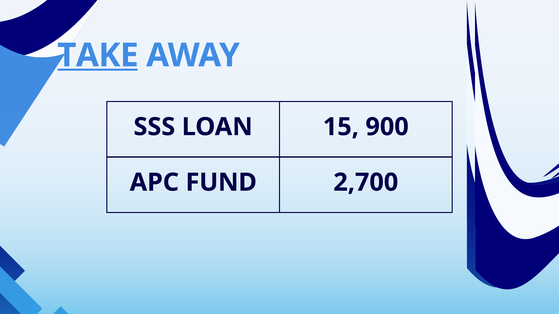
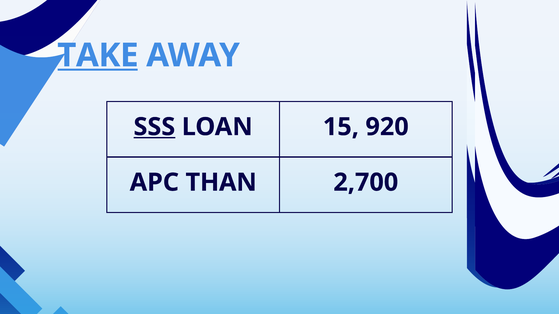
SSS underline: none -> present (154, 127)
900: 900 -> 920 (387, 127)
FUND: FUND -> THAN (221, 183)
